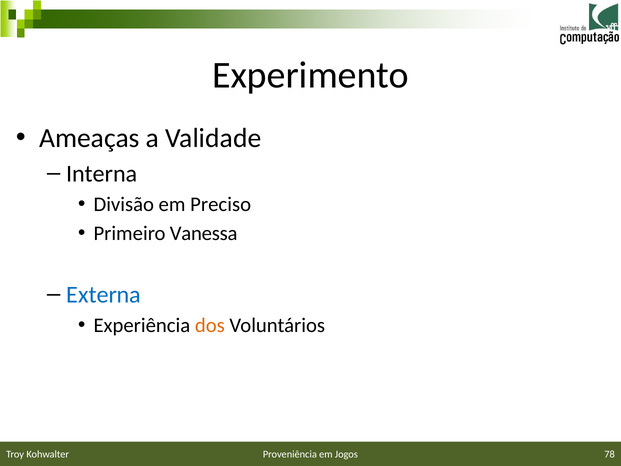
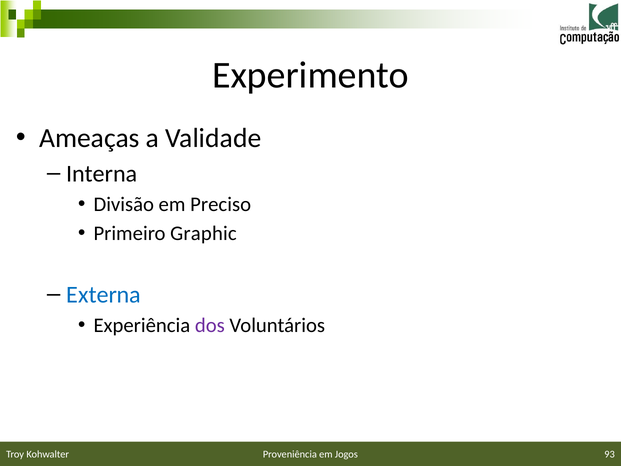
Vanessa: Vanessa -> Graphic (203, 233)
dos colour: orange -> purple (210, 325)
78: 78 -> 93 (610, 454)
